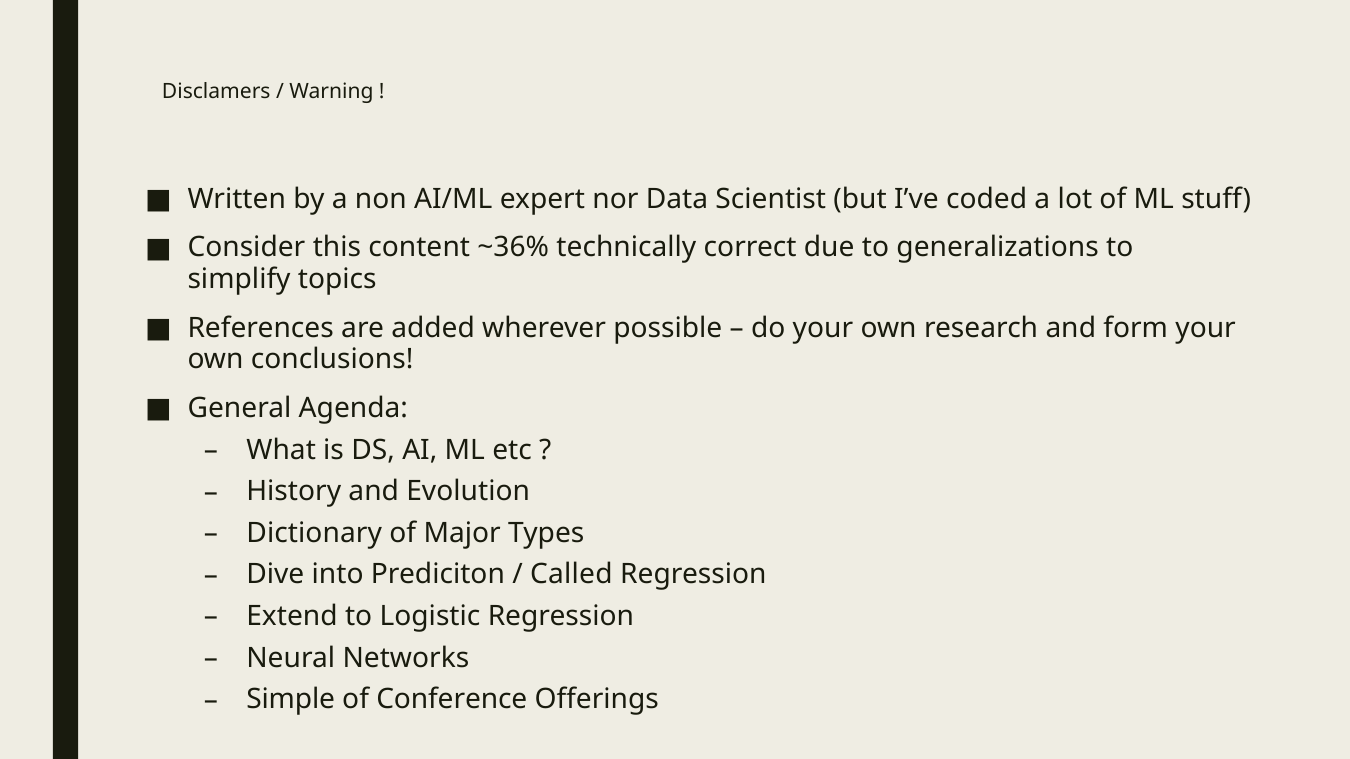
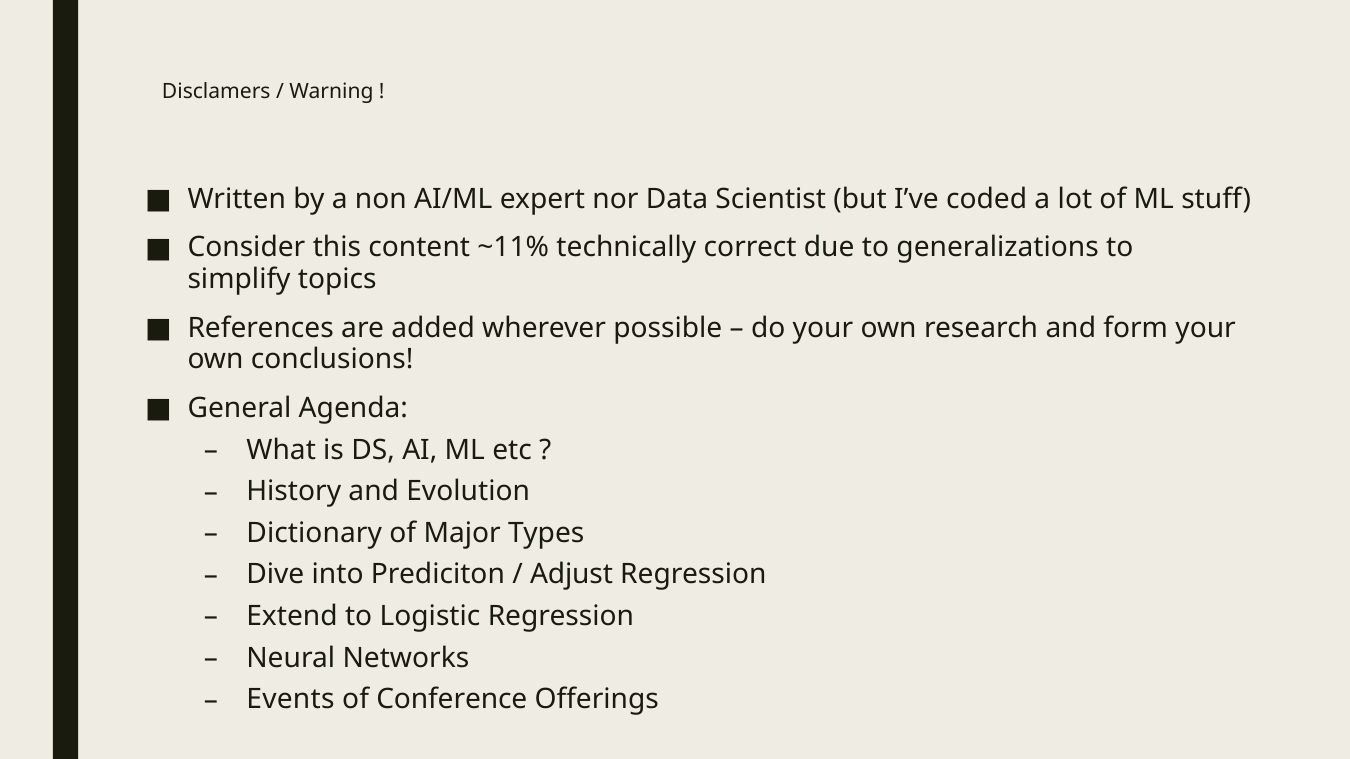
~36%: ~36% -> ~11% (513, 248)
Called: Called -> Adjust (572, 575)
Simple: Simple -> Events (290, 700)
